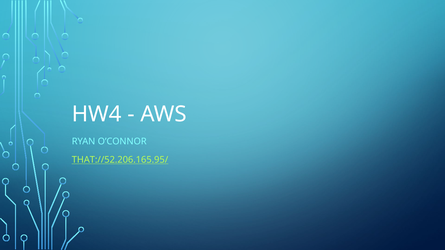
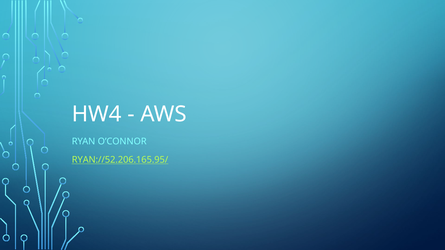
THAT://52.206.165.95/: THAT://52.206.165.95/ -> RYAN://52.206.165.95/ (120, 160)
